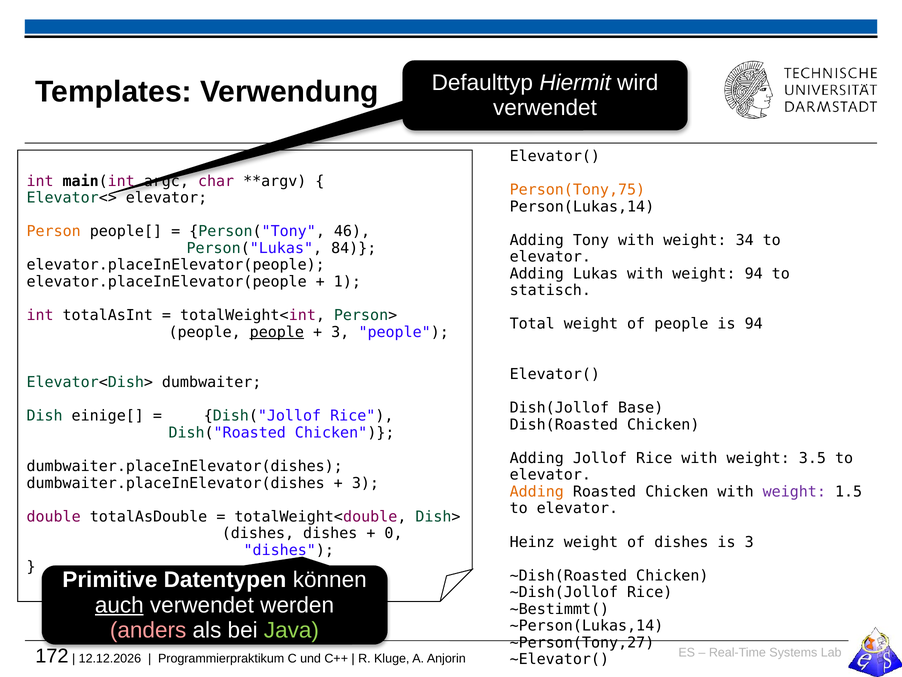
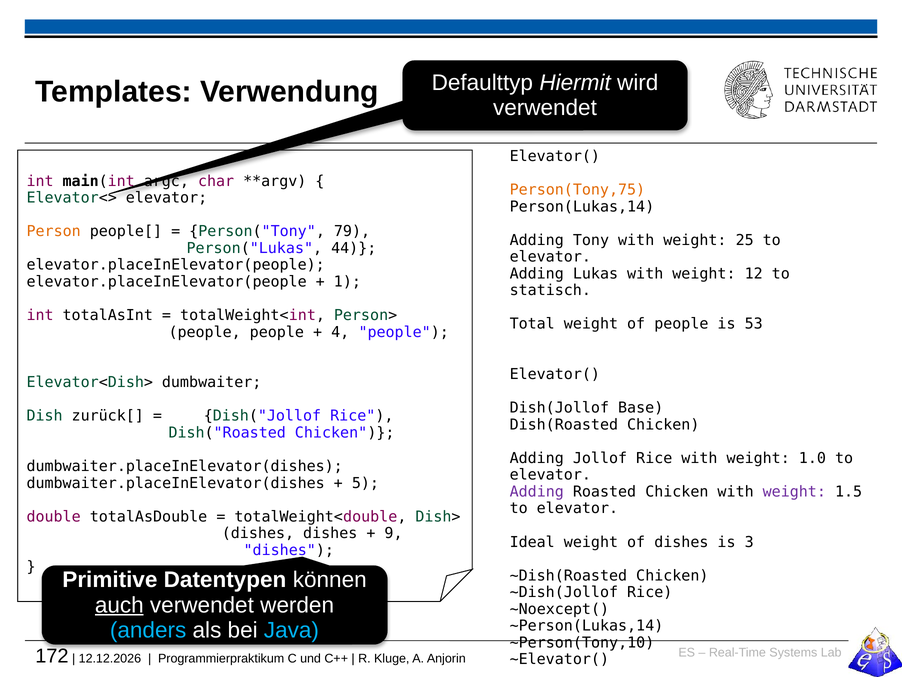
46: 46 -> 79 (352, 231)
34: 34 -> 25 (745, 240)
84: 84 -> 44 (354, 248)
weight 94: 94 -> 12 (754, 273)
is 94: 94 -> 53 (754, 324)
people underline: present -> none (277, 332)
3: 3 -> 4 (340, 332)
einige[: einige[ -> zurück[ (108, 416)
3.5: 3.5 -> 1.0 (812, 458)
3: 3 -> 5 (365, 483)
Adding colour: orange -> purple (537, 491)
0: 0 -> 9 (394, 533)
Heinz: Heinz -> Ideal (532, 542)
~Bestimmt(: ~Bestimmt( -> ~Noexcept( (559, 609)
anders colour: pink -> light blue (148, 630)
Java colour: light green -> light blue (291, 630)
~Person(Tony,27: ~Person(Tony,27 -> ~Person(Tony,10 (582, 642)
